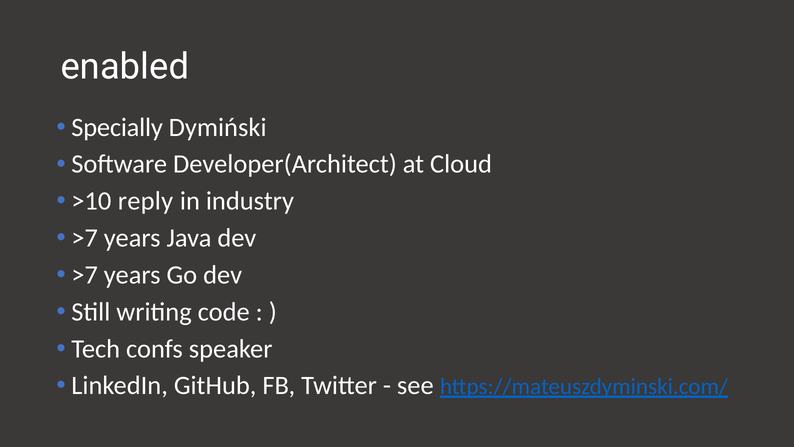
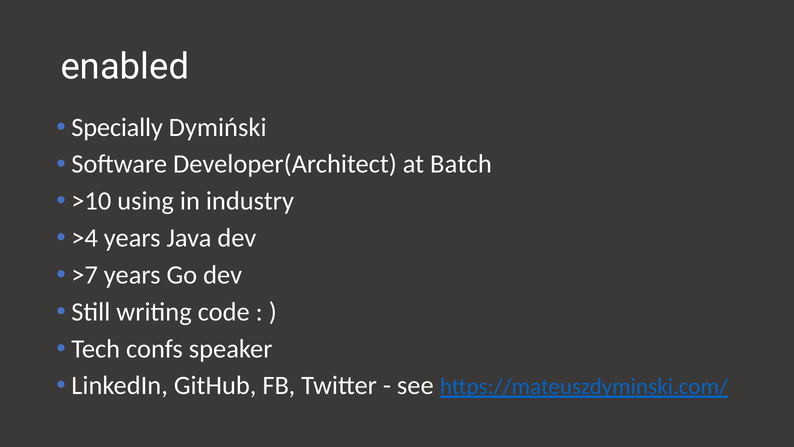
Cloud: Cloud -> Batch (461, 164)
reply: reply -> using (146, 201)
>7: >7 -> >4 (85, 238)
